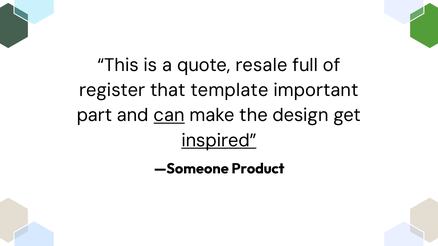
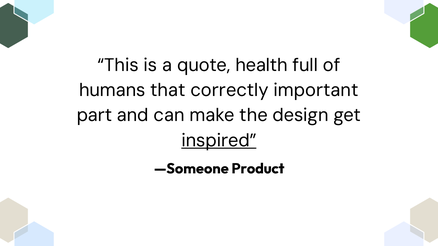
resale: resale -> health (262, 65)
register: register -> humans (112, 90)
template: template -> correctly (229, 90)
can underline: present -> none (169, 115)
